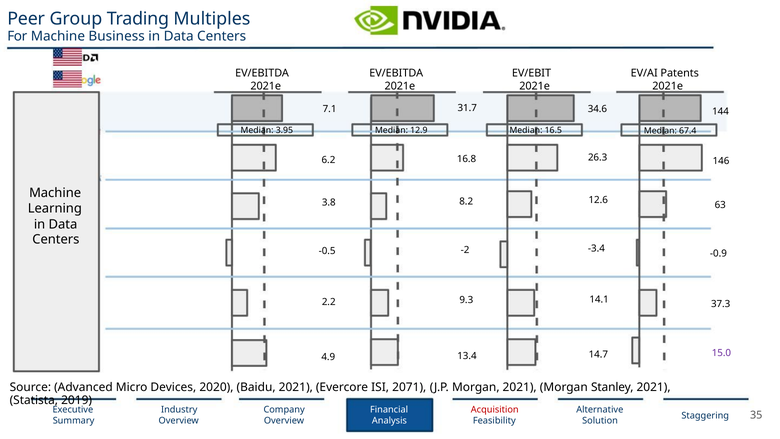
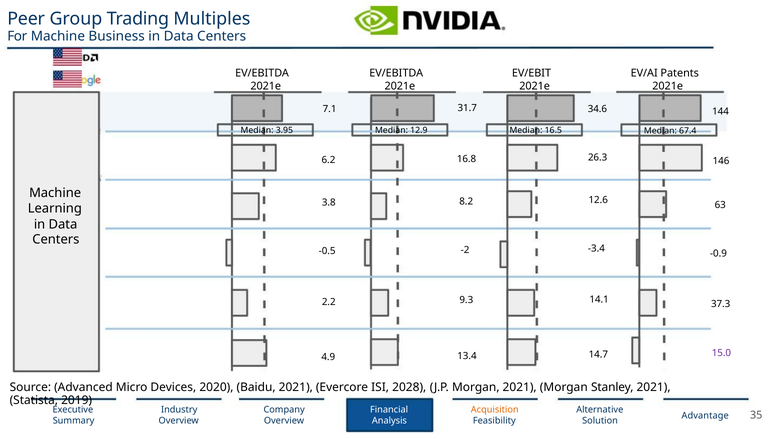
2071: 2071 -> 2028 (409, 387)
Acquisition colour: red -> orange (495, 410)
Staggering: Staggering -> Advantage (705, 415)
